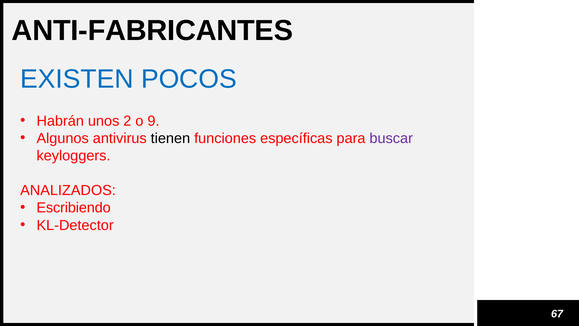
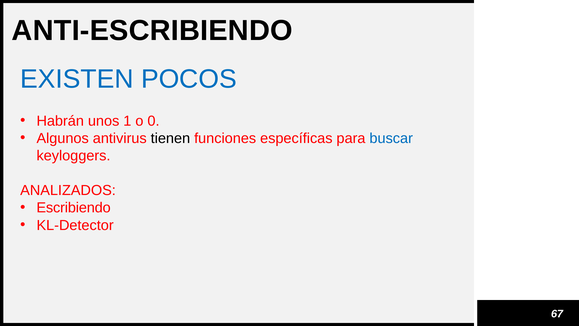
ANTI-FABRICANTES: ANTI-FABRICANTES -> ANTI-ESCRIBIENDO (152, 30)
2: 2 -> 1 (127, 121)
9: 9 -> 0 (154, 121)
buscar colour: purple -> blue (391, 138)
